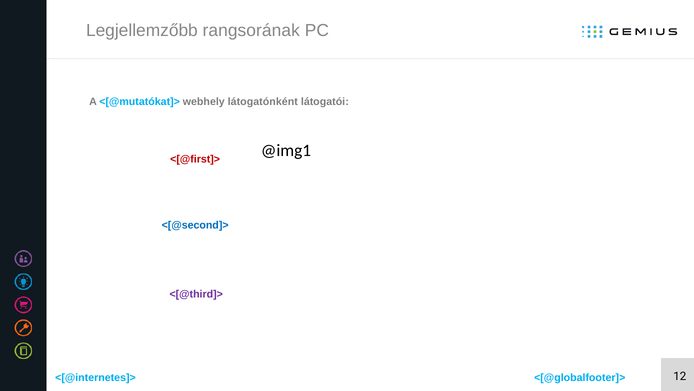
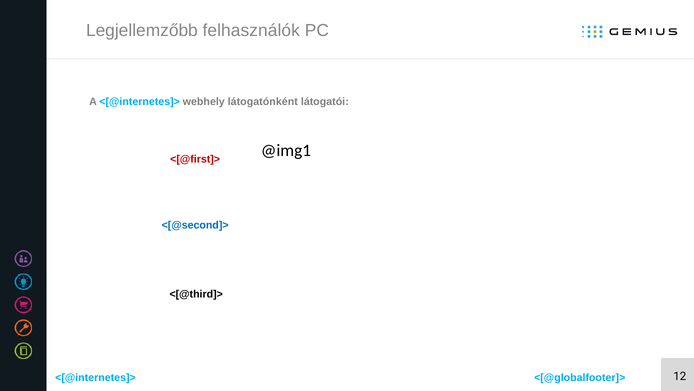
rangsorának: rangsorának -> felhasználók (251, 30)
A <[@mutatókat]>: <[@mutatókat]> -> <[@internetes]> (140, 102)
<[@third]> colour: purple -> black (196, 294)
